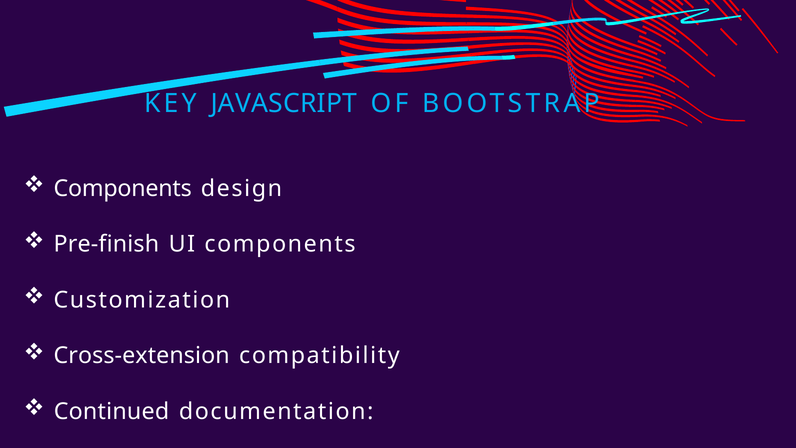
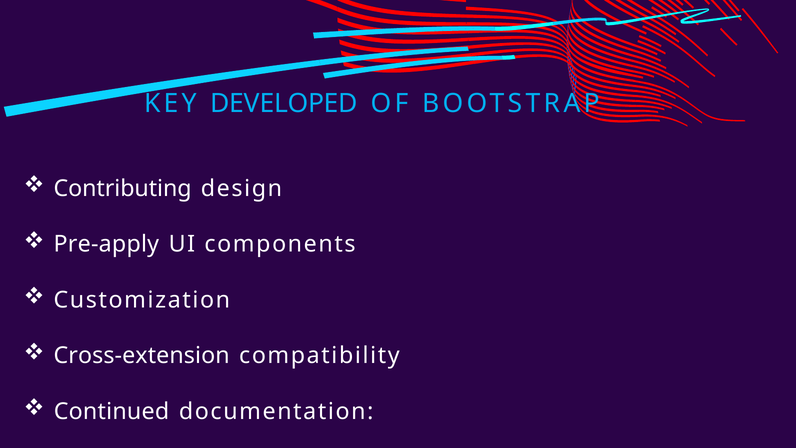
JAVASCRIPT: JAVASCRIPT -> DEVELOPED (284, 103)
Components: Components -> Contributing (123, 188)
Pre-finish: Pre-finish -> Pre-apply (106, 244)
